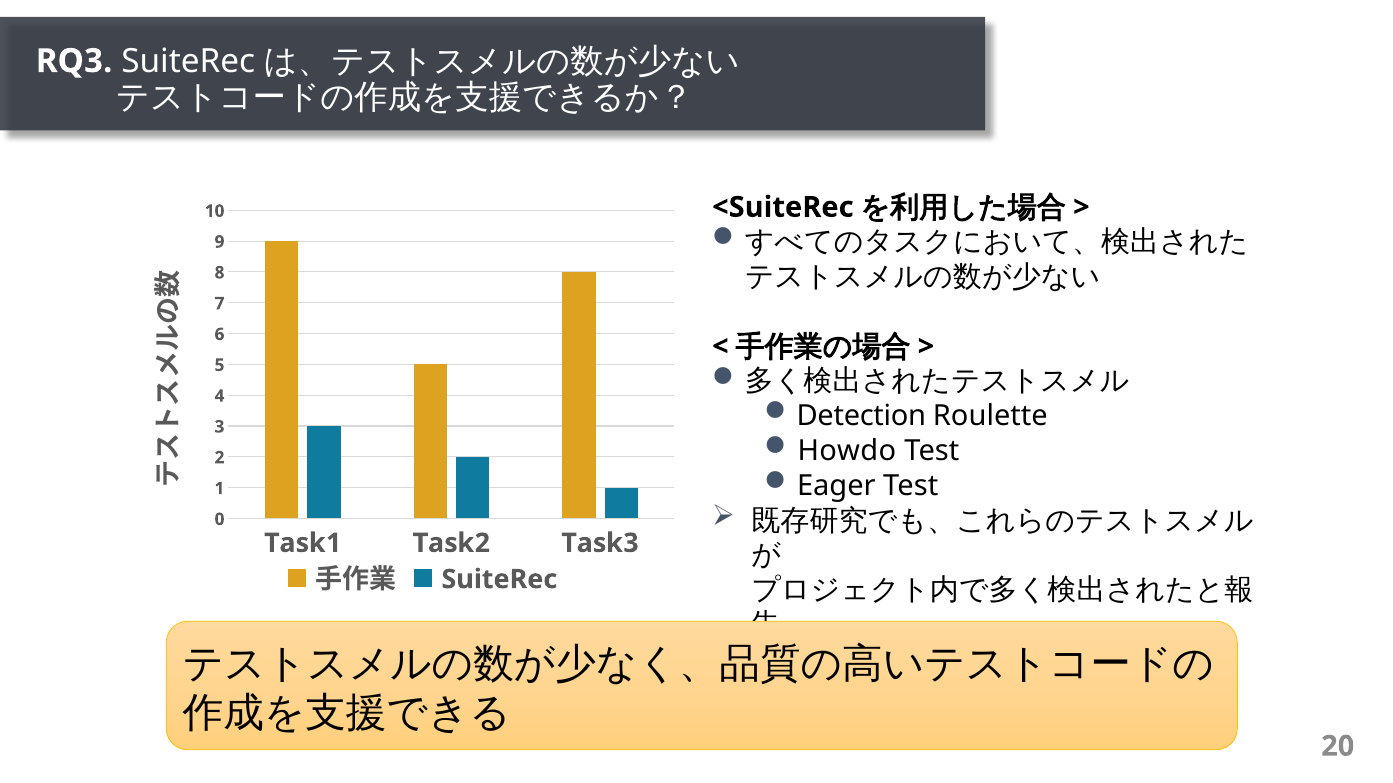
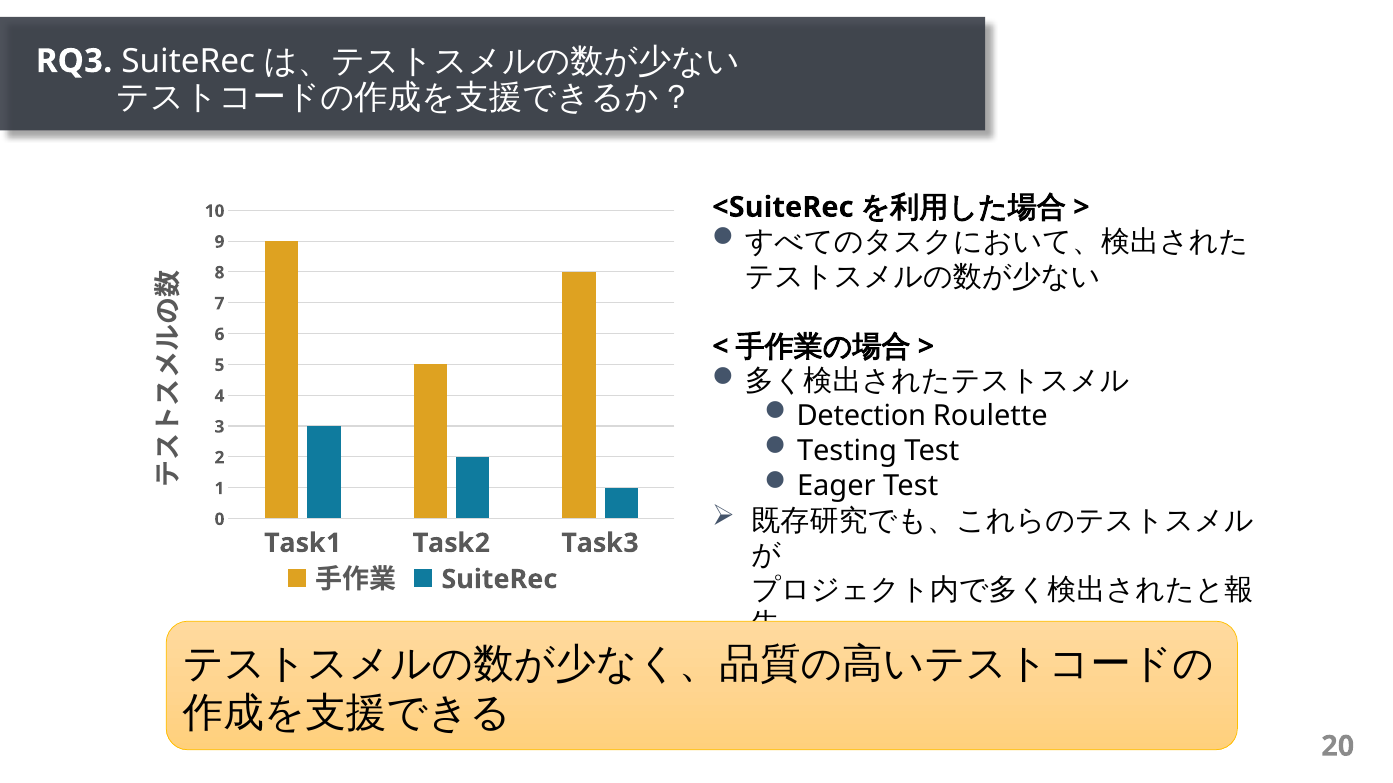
Howdo: Howdo -> Testing (847, 451)
